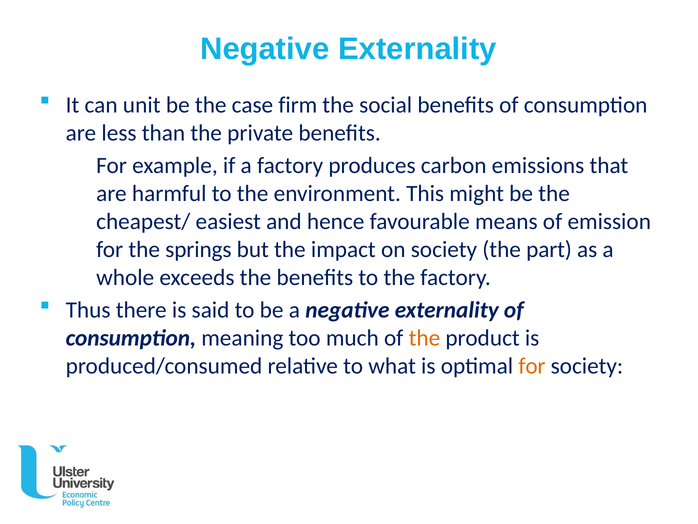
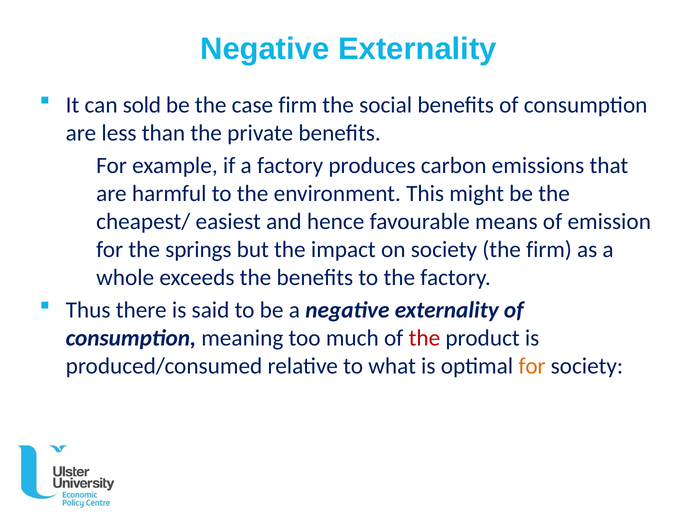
unit: unit -> sold (142, 105)
the part: part -> firm (549, 249)
the colour: orange -> red (424, 338)
